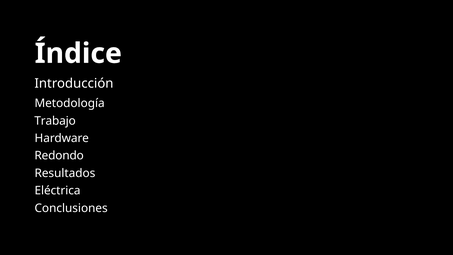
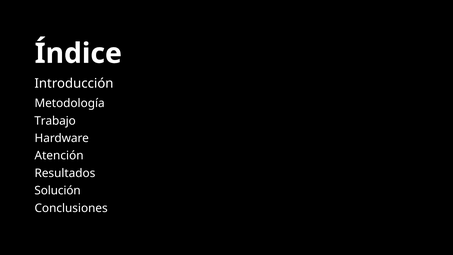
Redondo: Redondo -> Atención (59, 156)
Eléctrica: Eléctrica -> Solución (58, 191)
